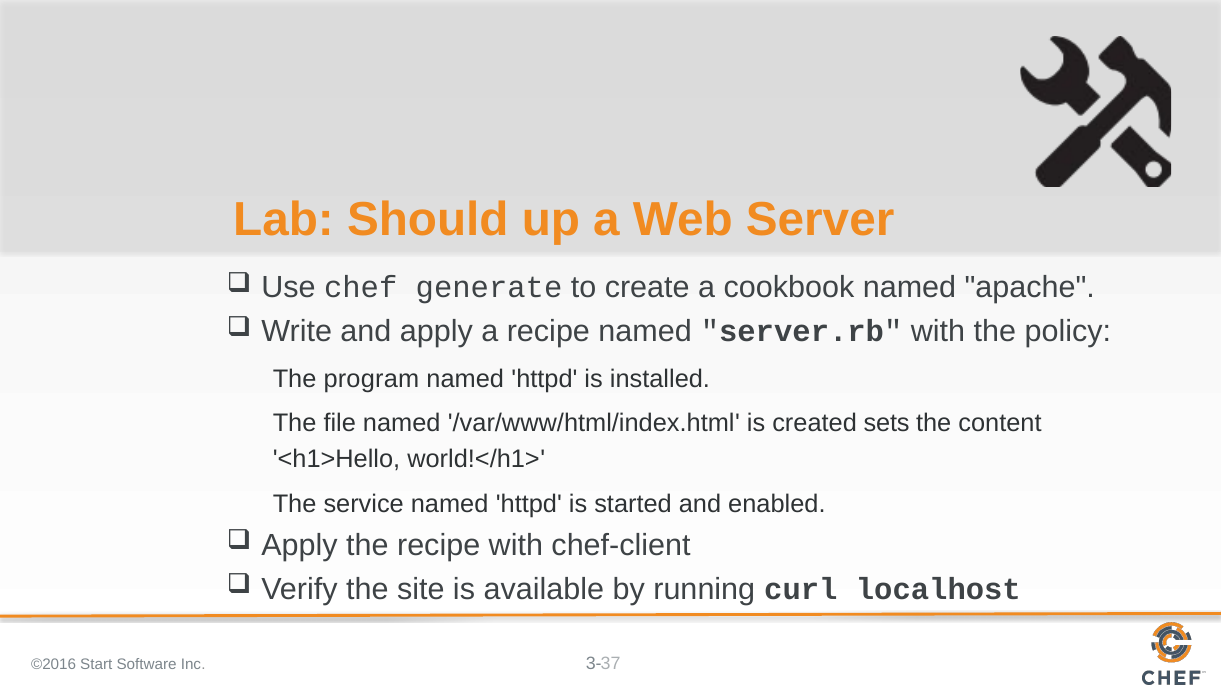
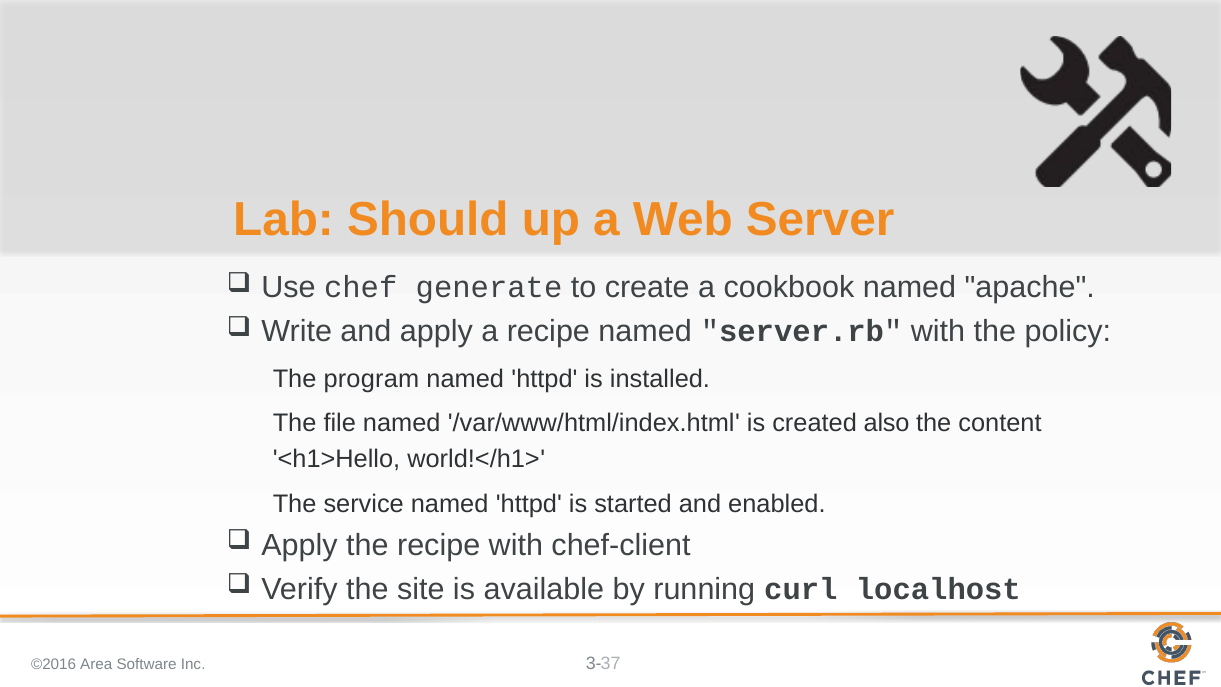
sets: sets -> also (887, 423)
Start: Start -> Area (96, 665)
